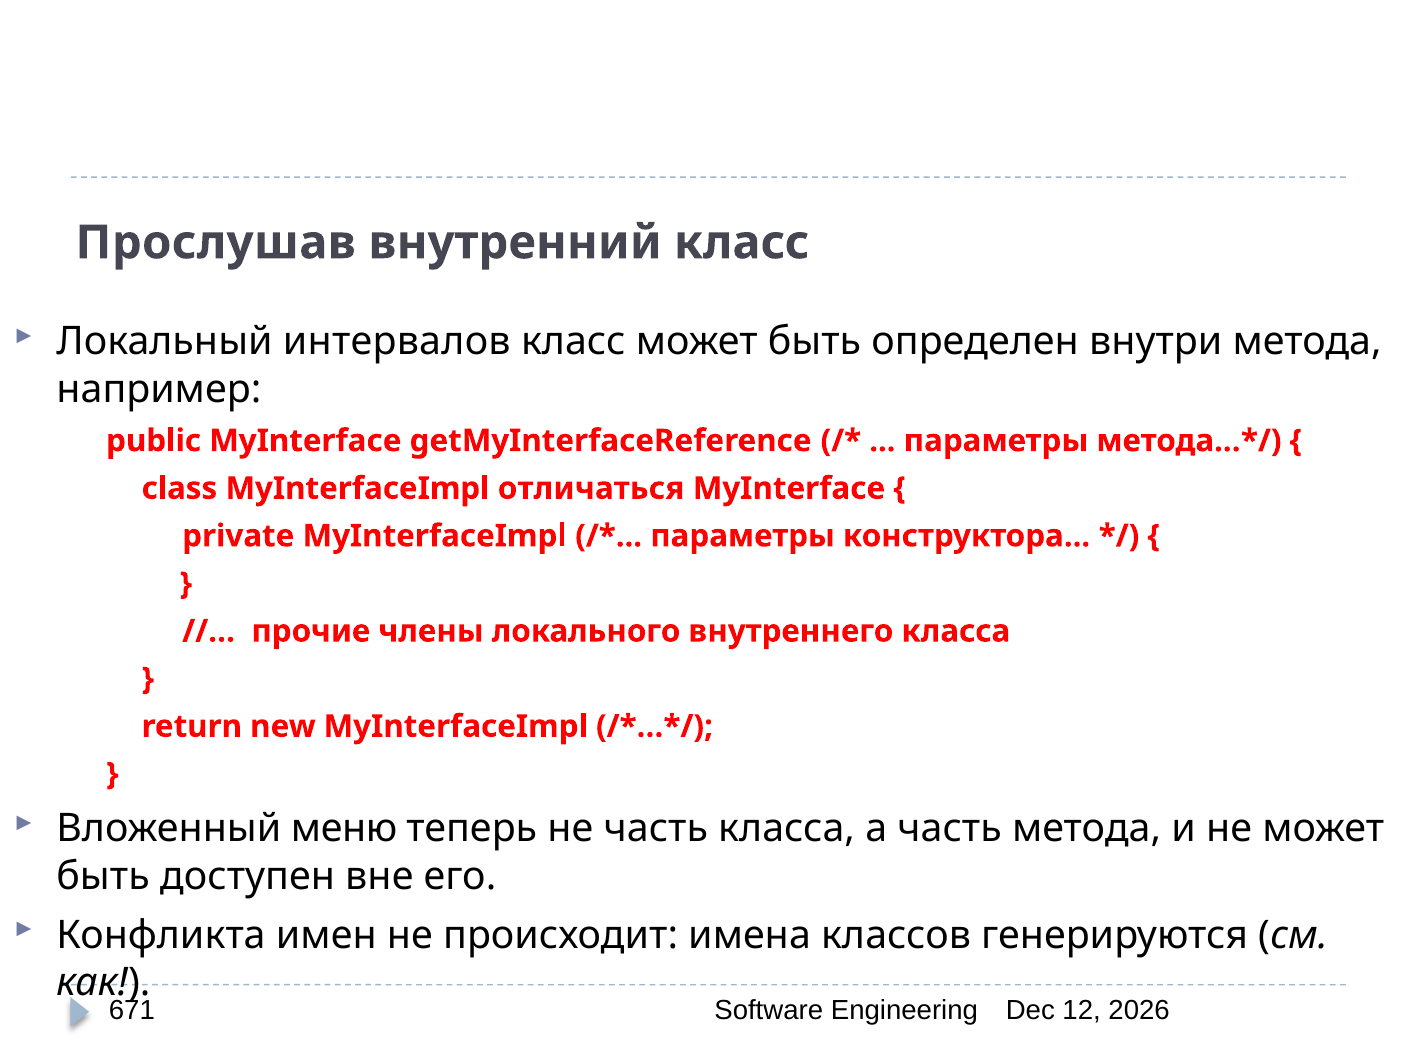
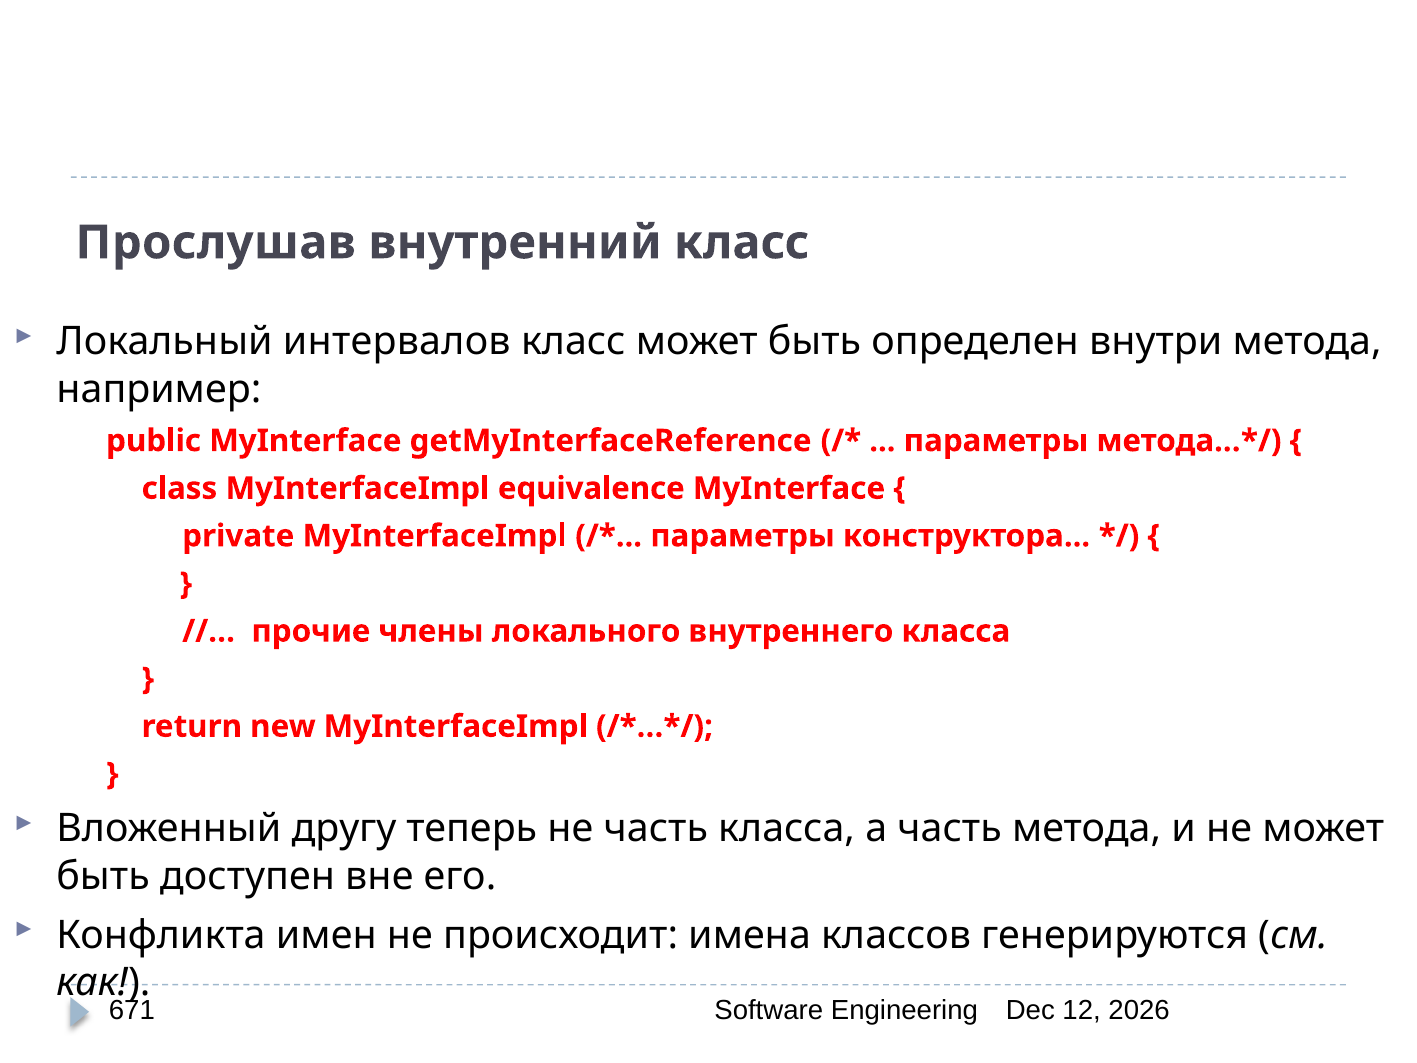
отличаться: отличаться -> equivalence (591, 488)
меню: меню -> другу (344, 829)
